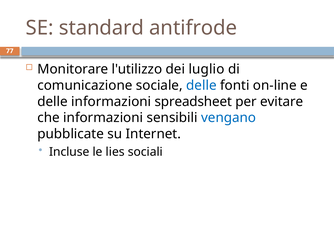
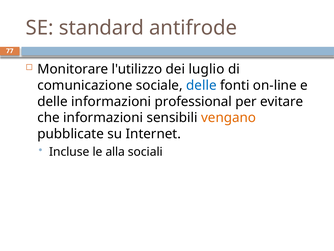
spreadsheet: spreadsheet -> professional (193, 101)
vengano colour: blue -> orange (229, 118)
lies: lies -> alla (115, 151)
